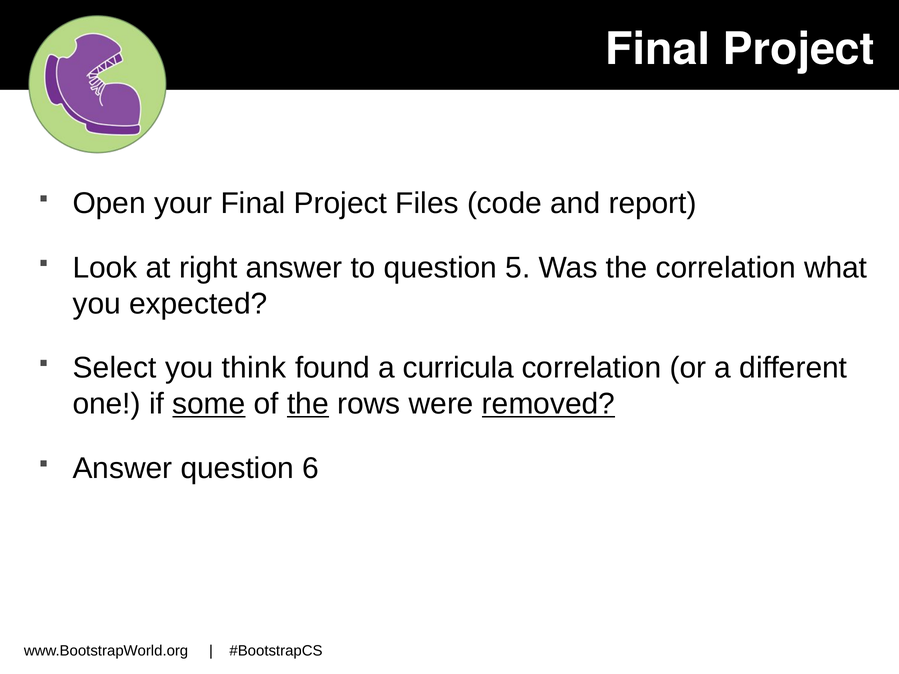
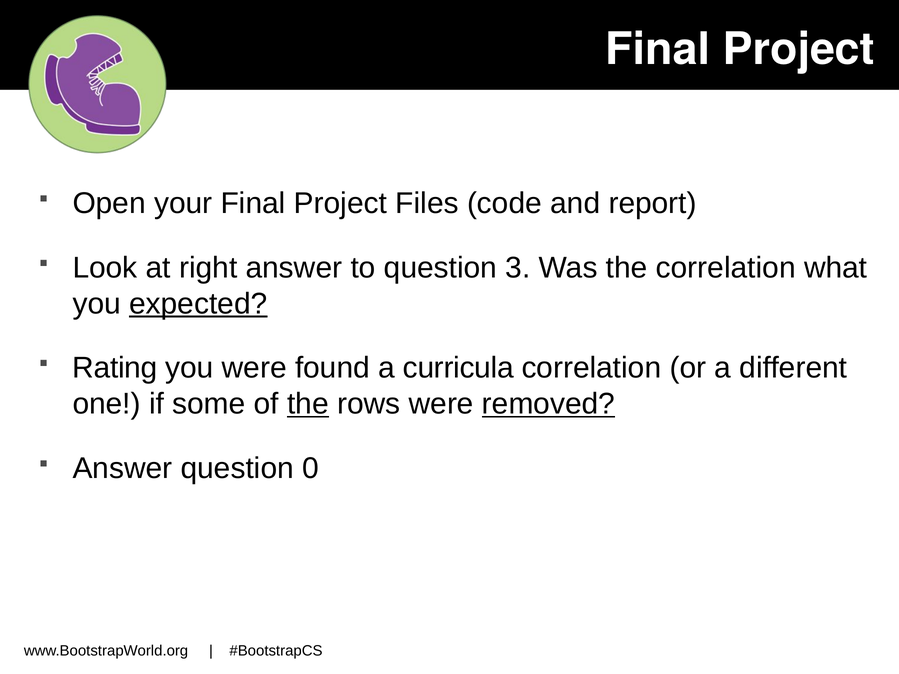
5: 5 -> 3 (518, 268)
expected underline: none -> present (198, 304)
Select: Select -> Rating (115, 368)
you think: think -> were (254, 368)
some underline: present -> none (209, 404)
6: 6 -> 0 (311, 469)
